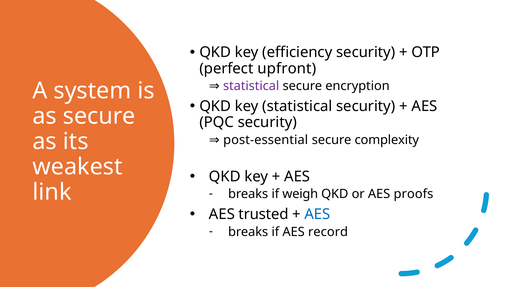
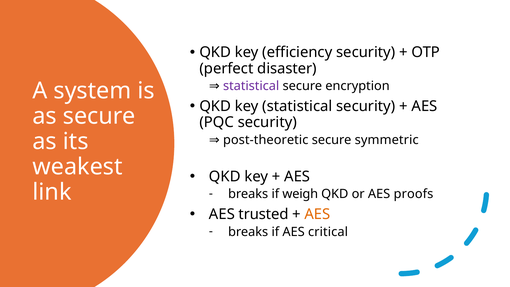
upfront: upfront -> disaster (287, 68)
post-essential: post-essential -> post-theoretic (266, 140)
complexity: complexity -> symmetric (387, 140)
AES colour: blue -> orange (317, 214)
record: record -> critical (328, 232)
